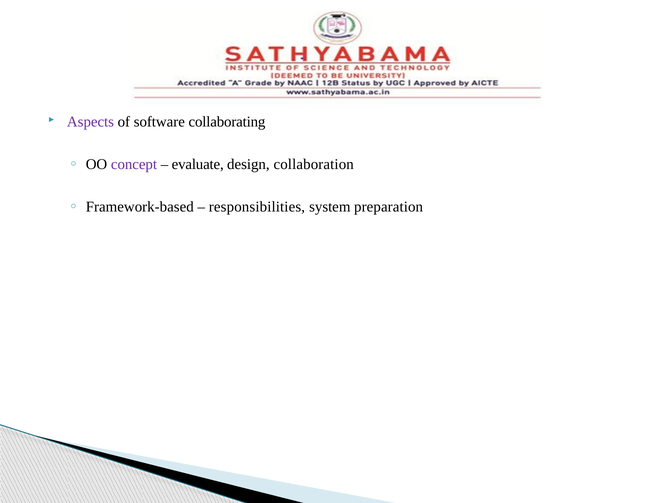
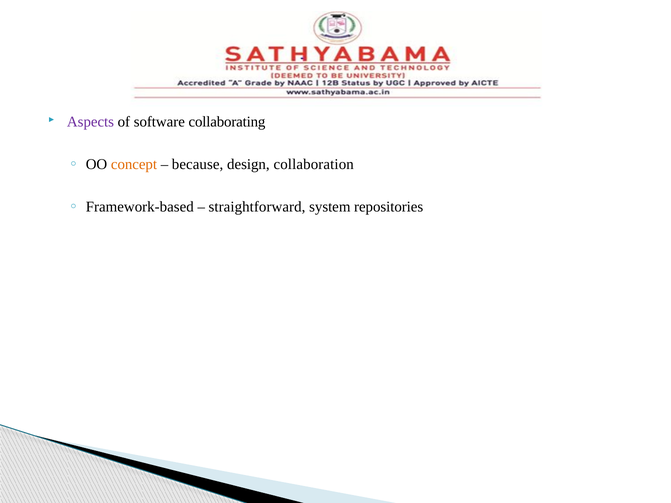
concept colour: purple -> orange (134, 164)
evaluate: evaluate -> because (198, 164)
responsibilities: responsibilities -> straightforward (257, 207)
preparation: preparation -> repositories (389, 207)
